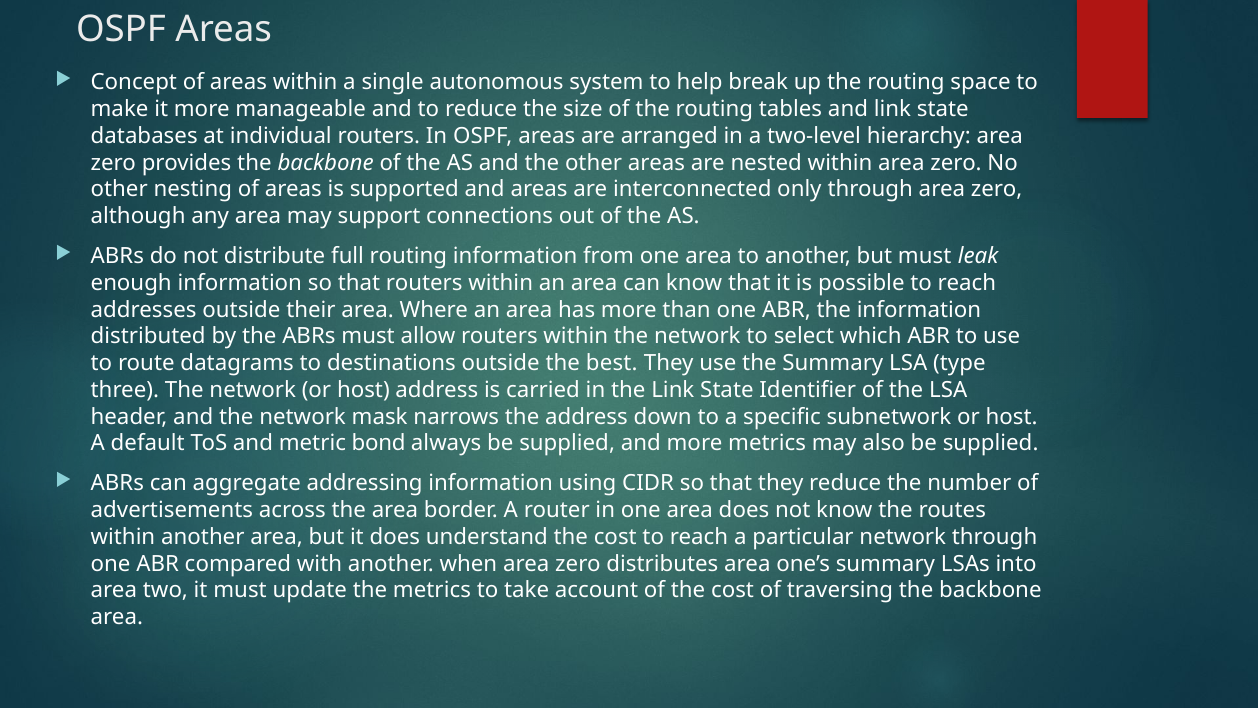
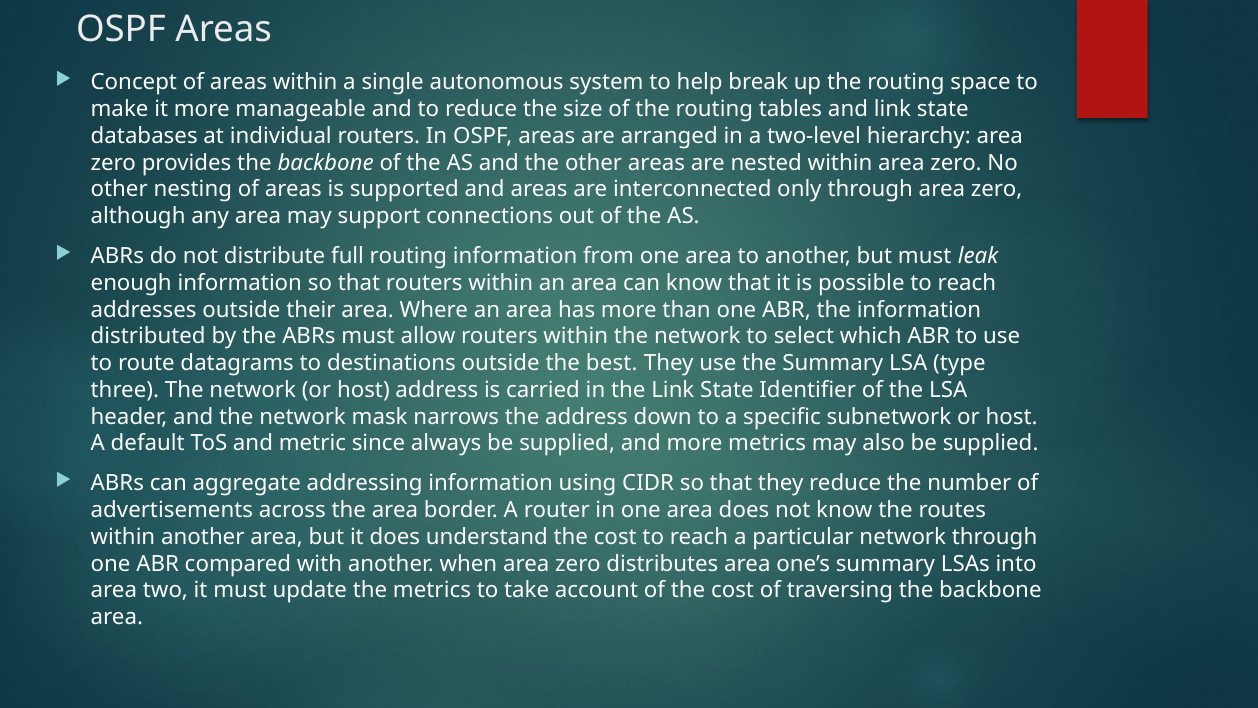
bond: bond -> since (378, 443)
